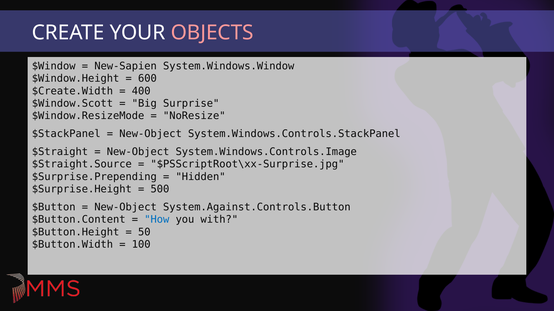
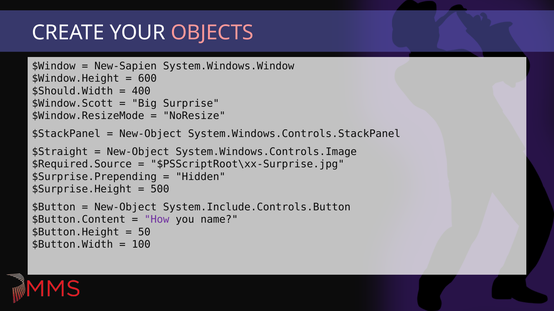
$Create.Width: $Create.Width -> $Should.Width (72, 91)
$Straight.Source: $Straight.Source -> $Required.Source (82, 165)
System.Against.Controls.Button: System.Against.Controls.Button -> System.Include.Controls.Button (257, 207)
How colour: blue -> purple (157, 220)
with: with -> name (219, 220)
